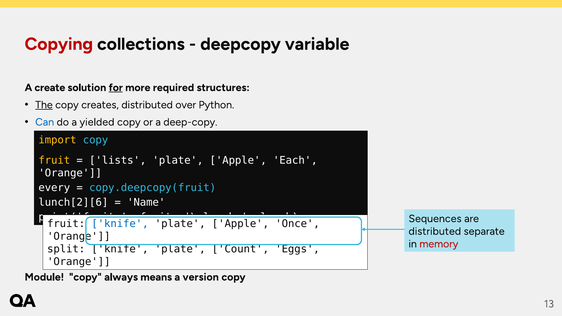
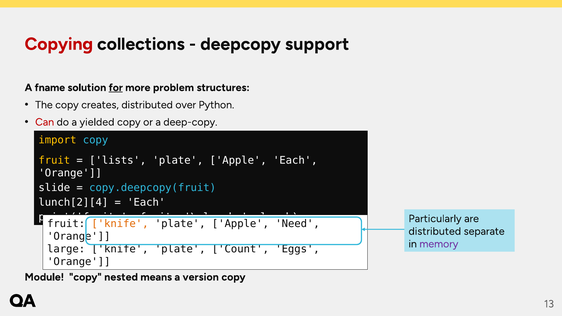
variable: variable -> support (317, 44)
create: create -> fname (50, 88)
required: required -> problem (173, 88)
The underline: present -> none (44, 105)
Can colour: blue -> red (45, 122)
every: every -> slide (54, 188)
lunch[2][6: lunch[2][6 -> lunch[2][4 (73, 202)
Name: Name -> Each (146, 202)
Sequences: Sequences -> Particularly (435, 219)
knife colour: blue -> orange (120, 224)
Once: Once -> Need (298, 224)
memory colour: red -> purple (439, 244)
split: split -> large (66, 249)
always: always -> nested (121, 277)
